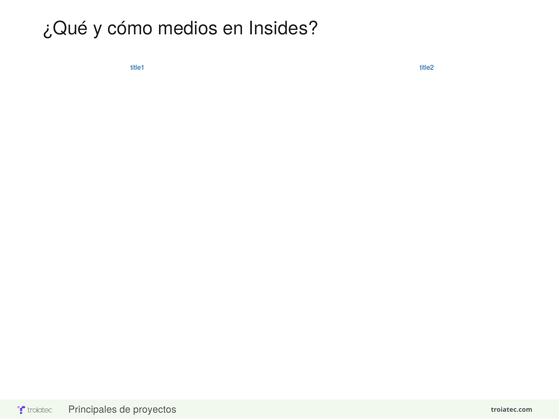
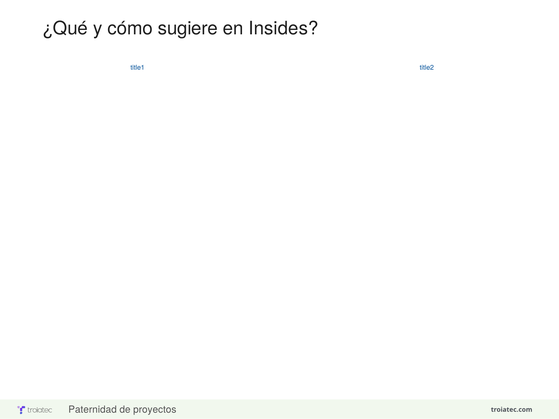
medios: medios -> sugiere (188, 28)
Principales: Principales -> Paternidad (93, 410)
